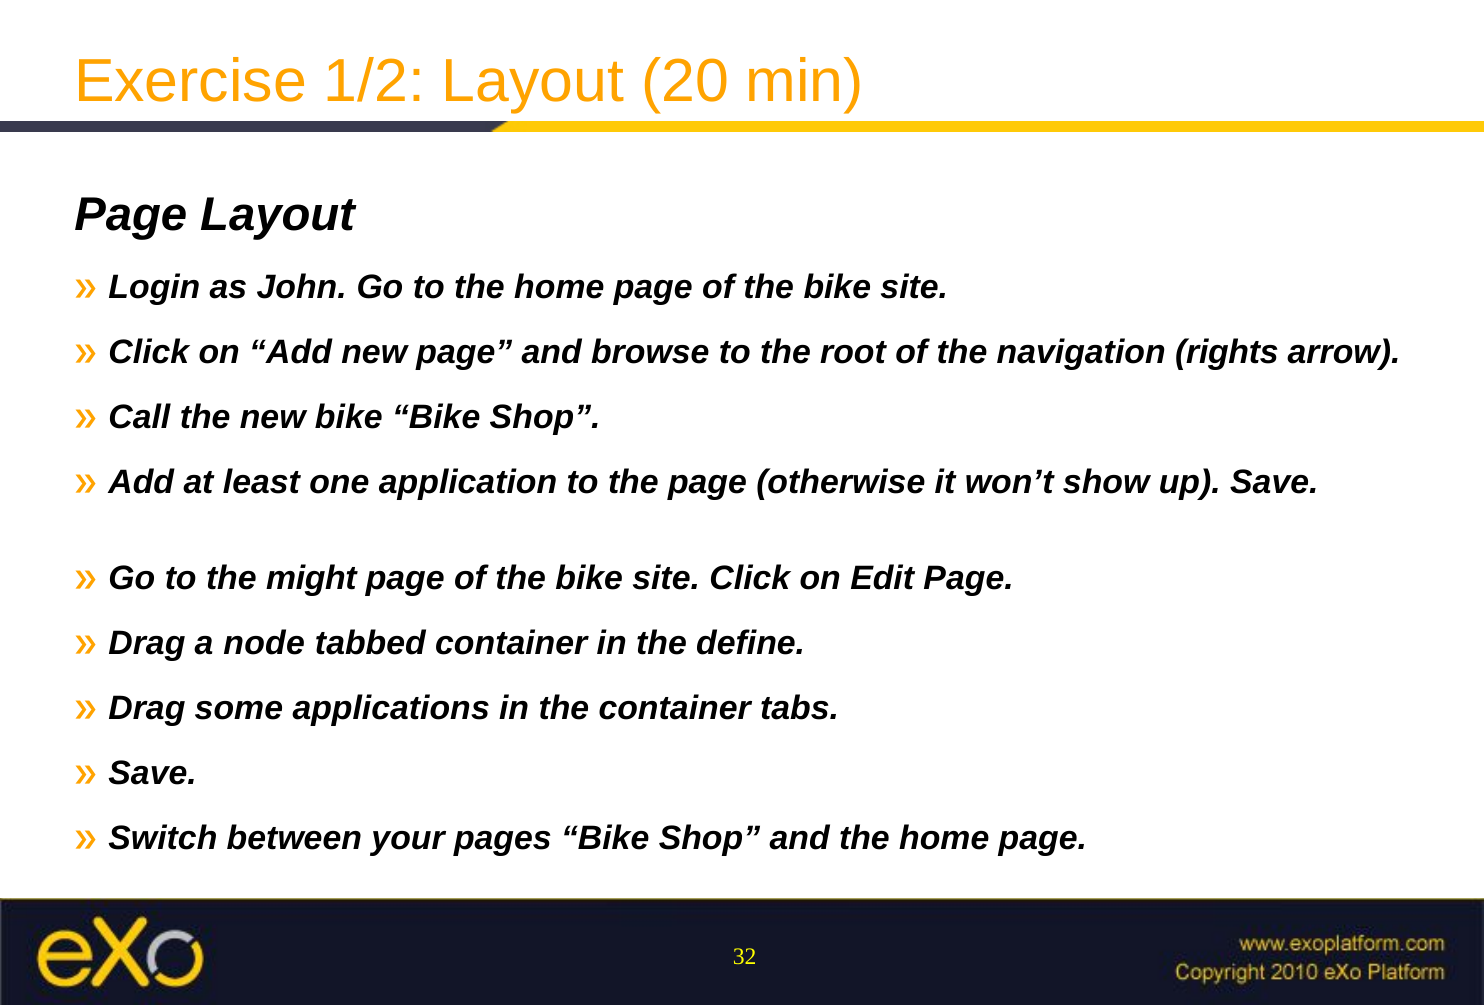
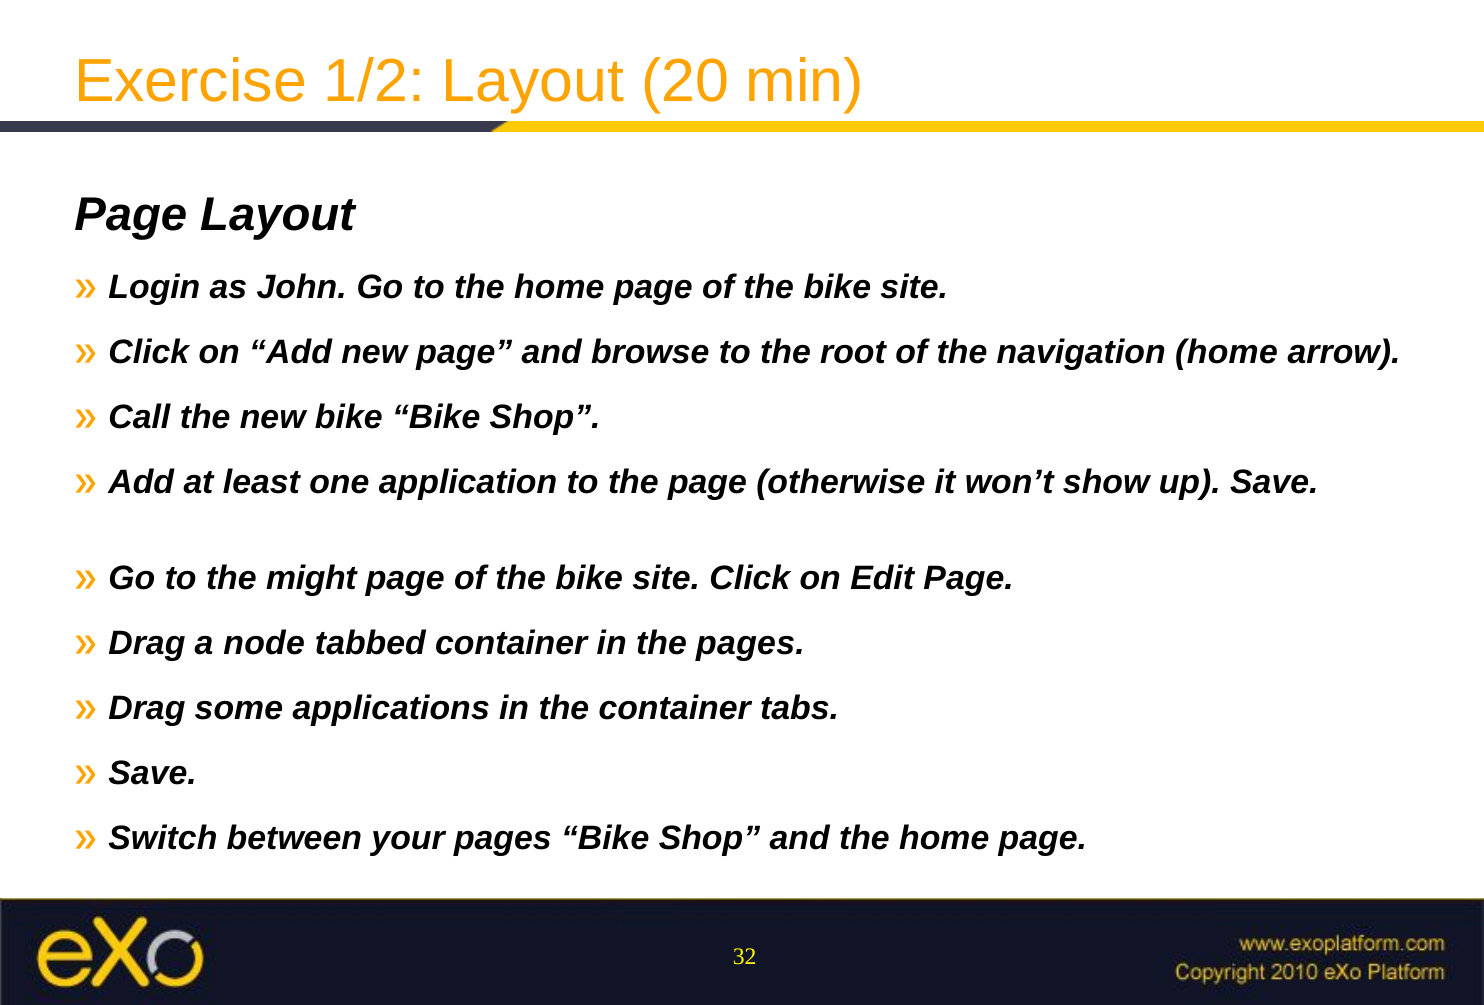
navigation rights: rights -> home (1227, 353)
the define: define -> pages (751, 643)
